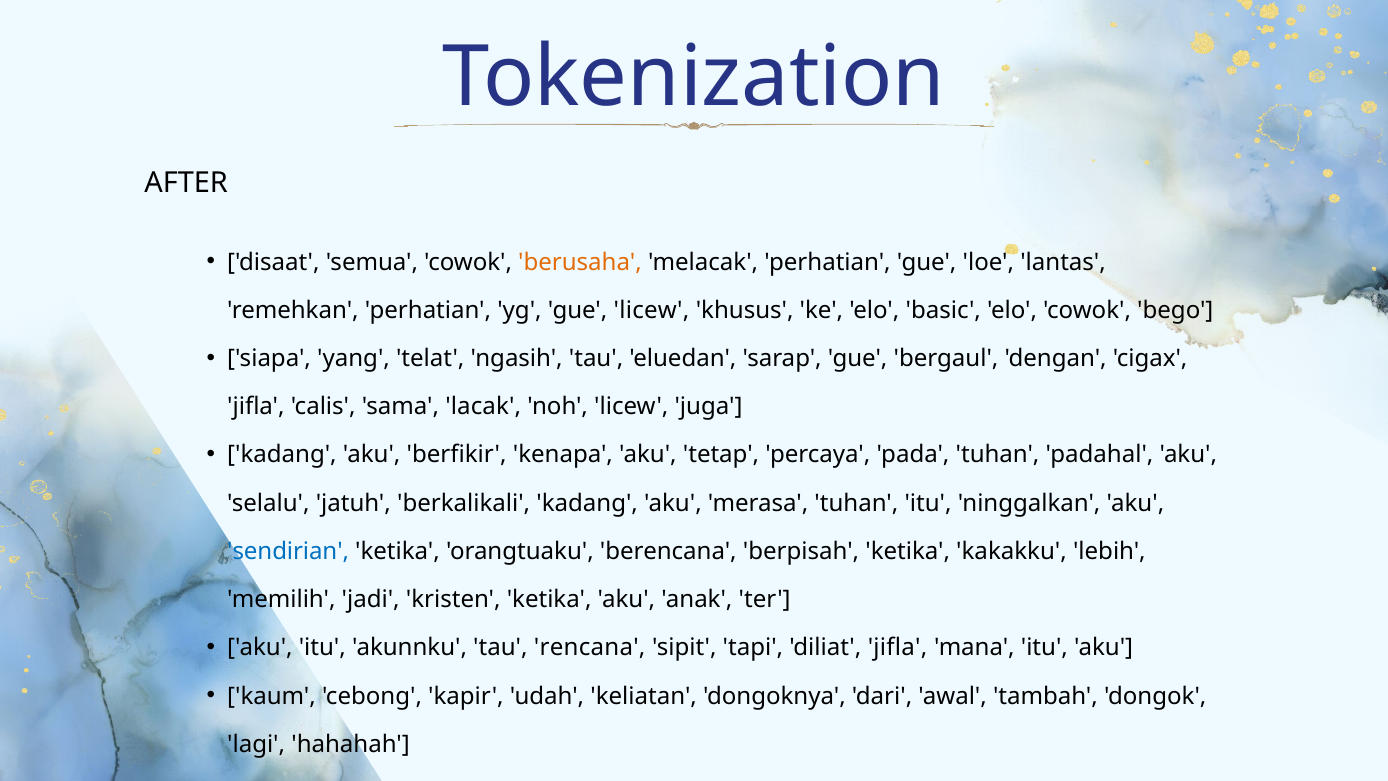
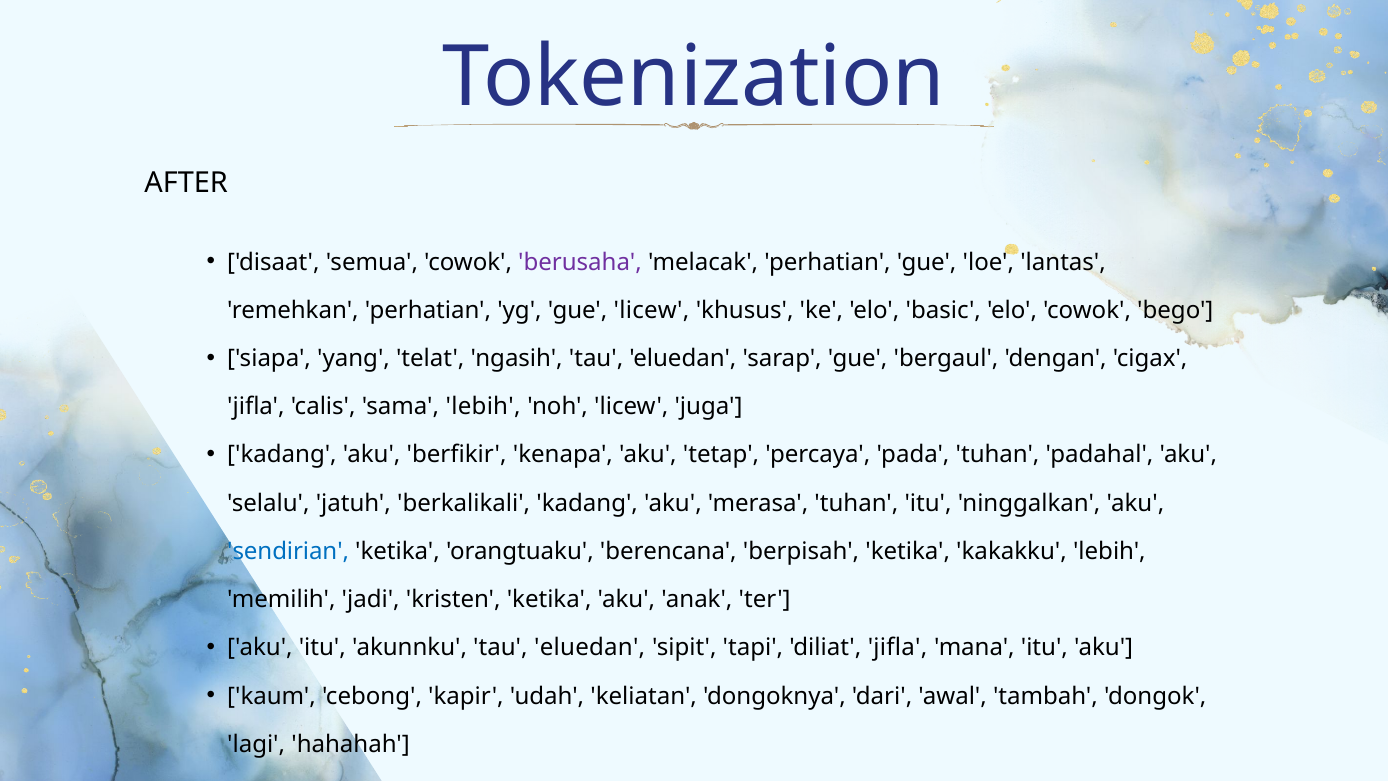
berusaha colour: orange -> purple (580, 262)
sama lacak: lacak -> lebih (483, 407)
akunnku tau rencana: rencana -> eluedan (590, 648)
